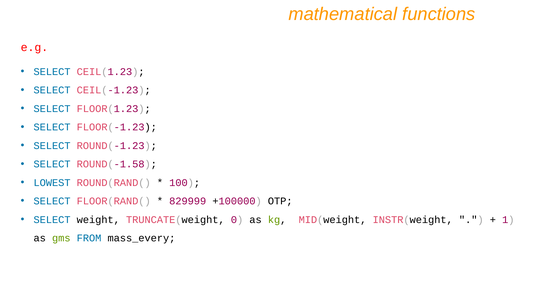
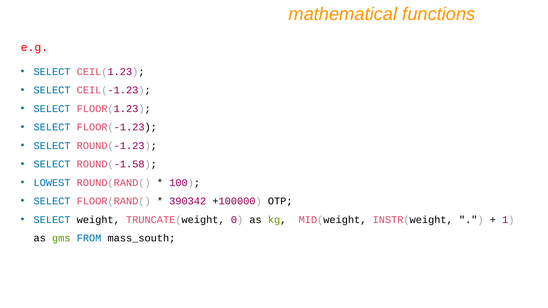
829999: 829999 -> 390342 (188, 201)
mass_every: mass_every -> mass_south (141, 238)
